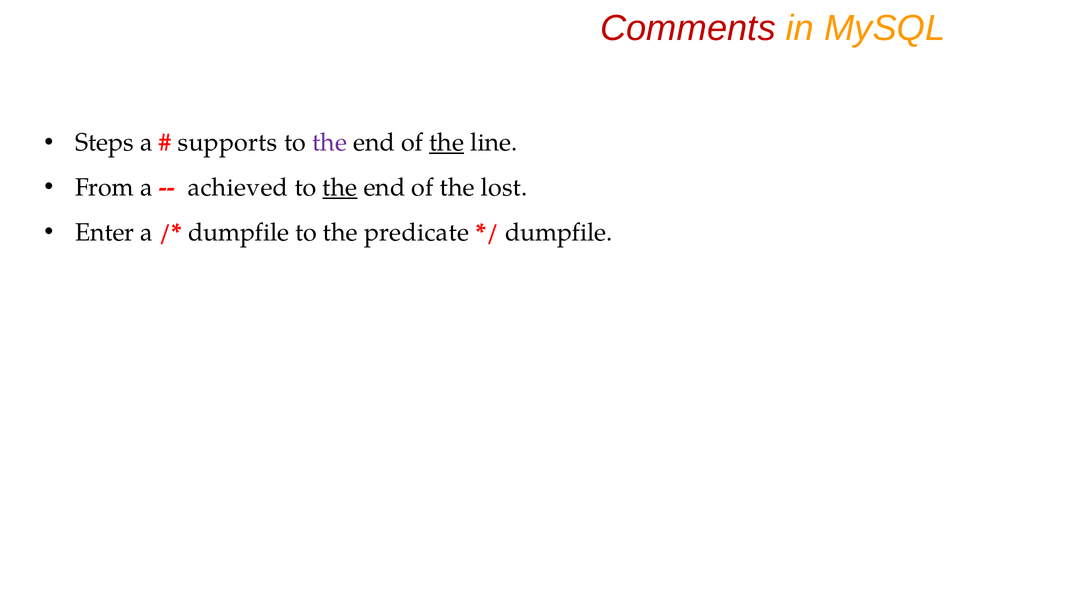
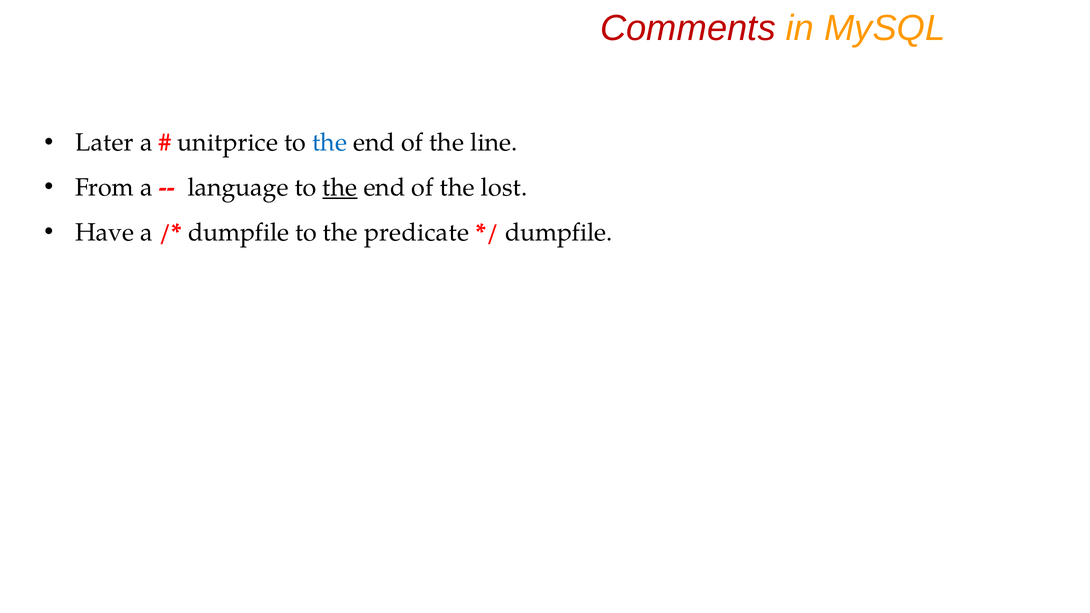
Steps: Steps -> Later (104, 143)
supports: supports -> unitprice (228, 143)
the colour: purple -> blue (330, 143)
the underline: present -> none (447, 143)
achieved: achieved -> language (238, 188)
Enter: Enter -> Have (105, 233)
